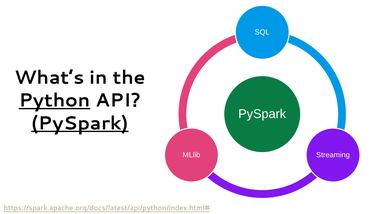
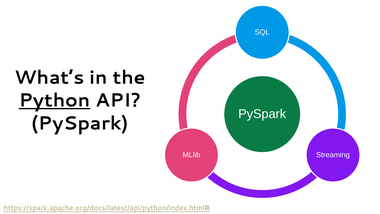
PySpark underline: present -> none (80, 123)
